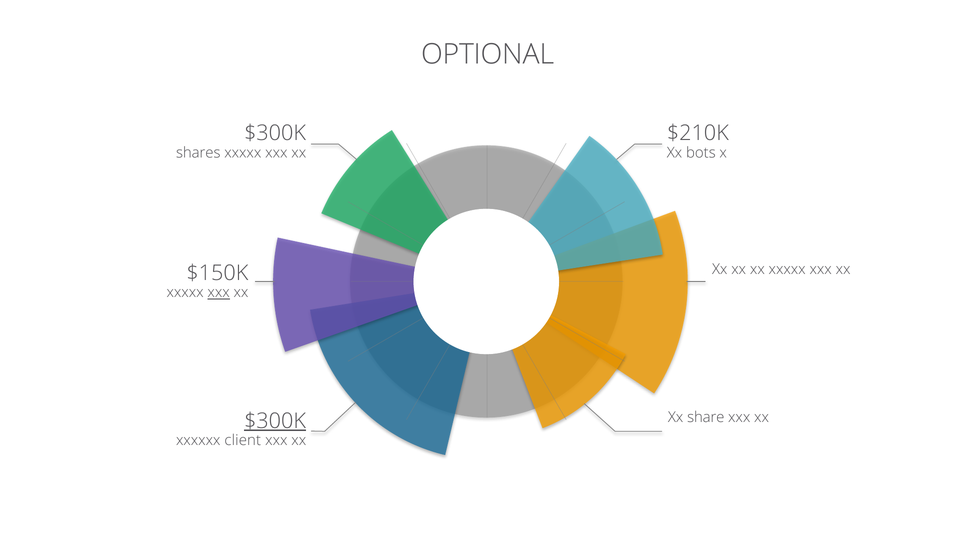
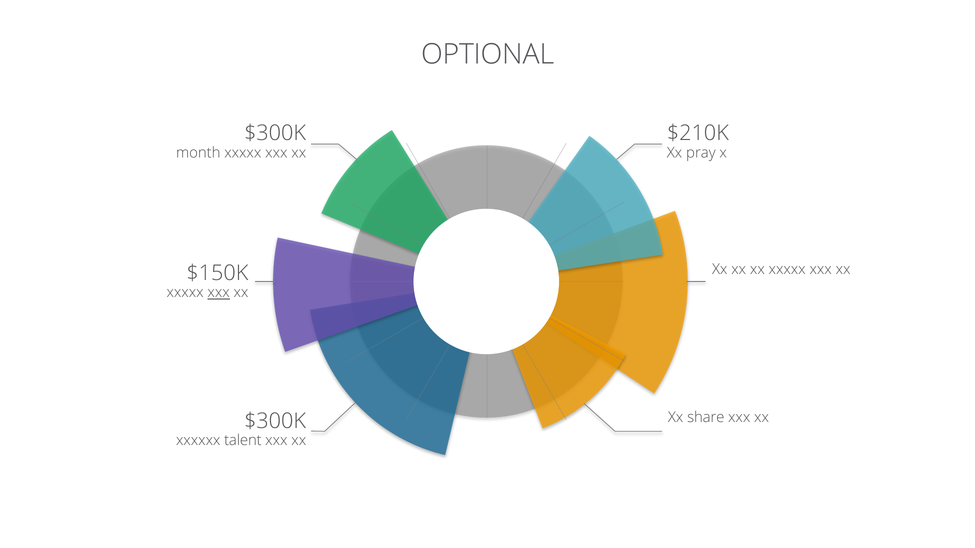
shares: shares -> month (198, 153)
bots: bots -> pray (701, 153)
$300K underline: present -> none (275, 421)
client: client -> talent (243, 441)
